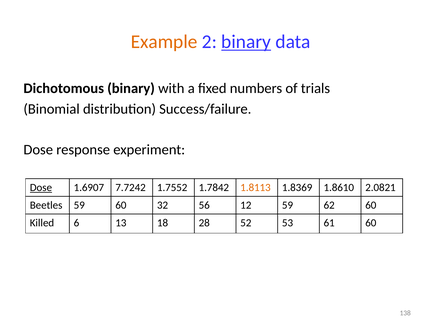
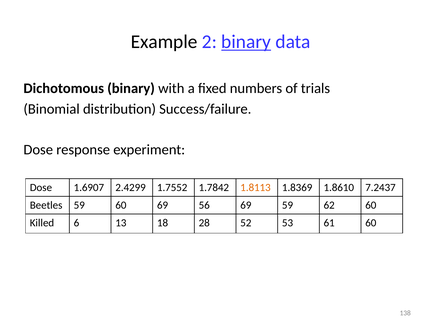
Example colour: orange -> black (164, 42)
Dose underline: present -> none (41, 187)
7.7242: 7.7242 -> 2.4299 (131, 187)
2.0821: 2.0821 -> 7.2437 (380, 187)
60 32: 32 -> 69 (163, 205)
56 12: 12 -> 69 (246, 205)
